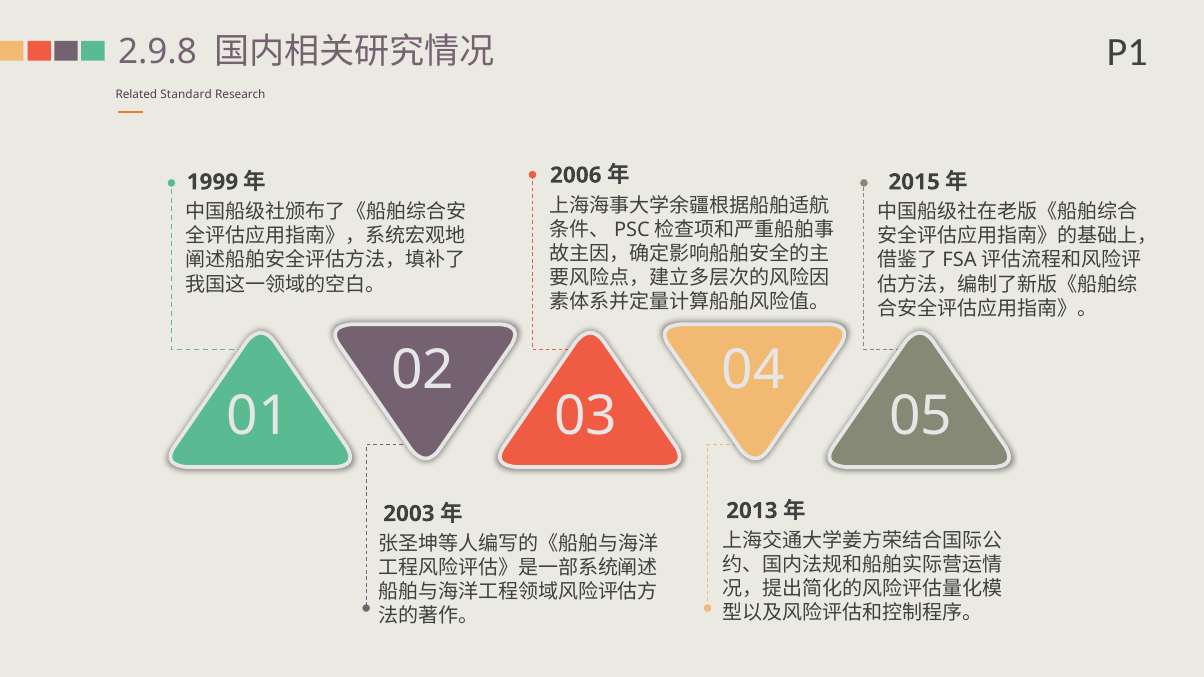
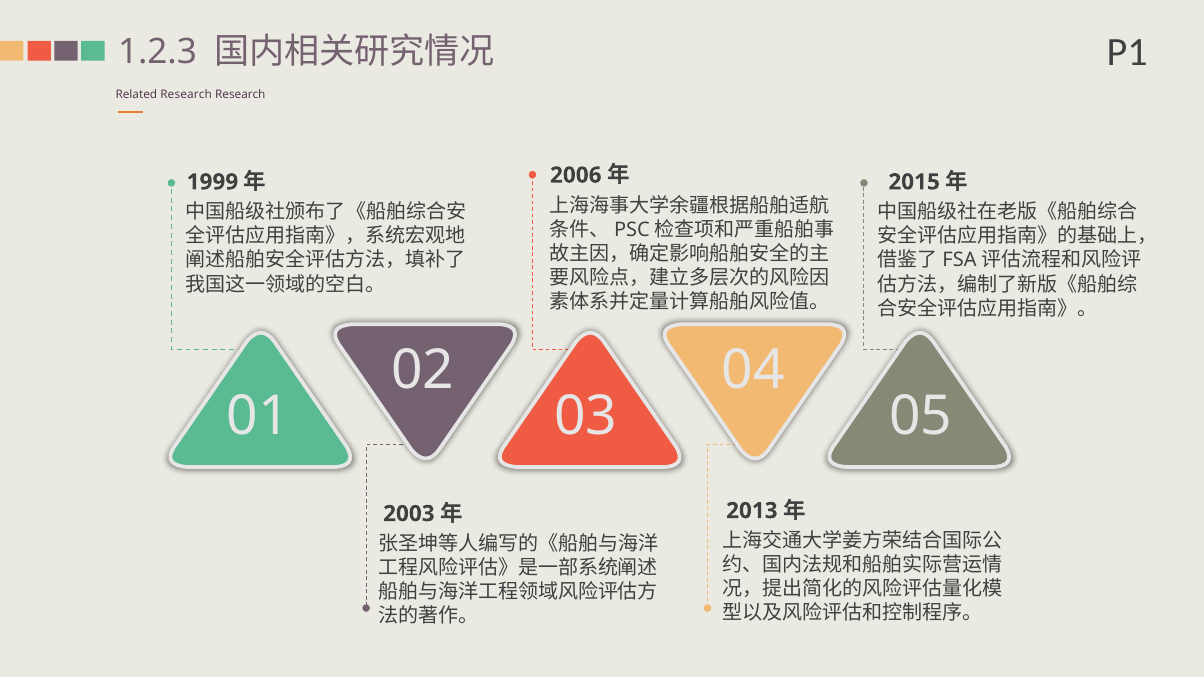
2.9.8: 2.9.8 -> 1.2.3 (157, 52)
Related Standard: Standard -> Research (186, 95)
